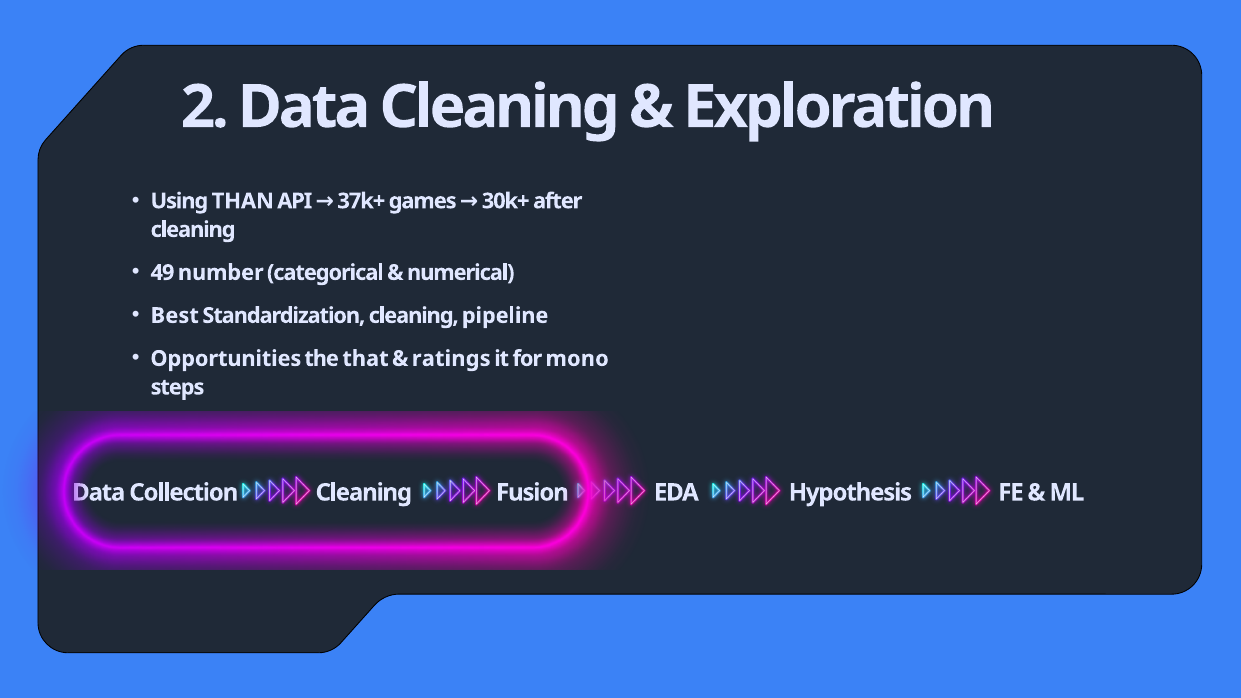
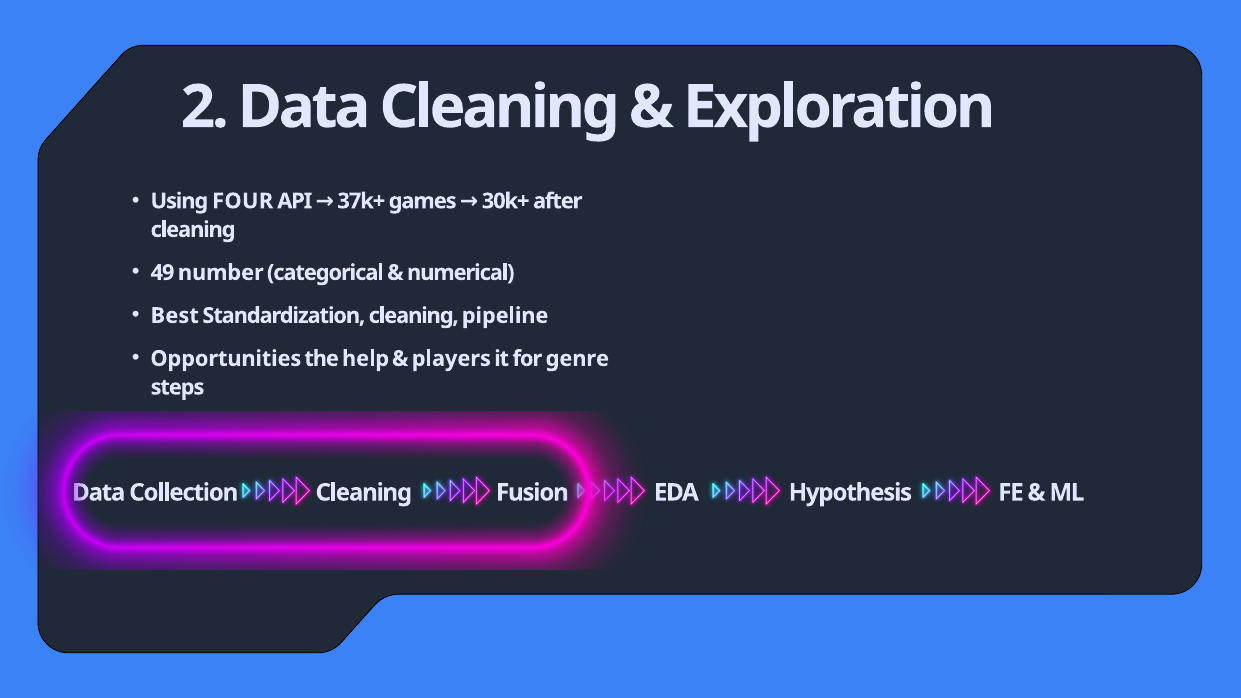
THAN: THAN -> FOUR (243, 201)
that: that -> help (366, 359)
ratings: ratings -> players (451, 359)
mono: mono -> genre (577, 359)
